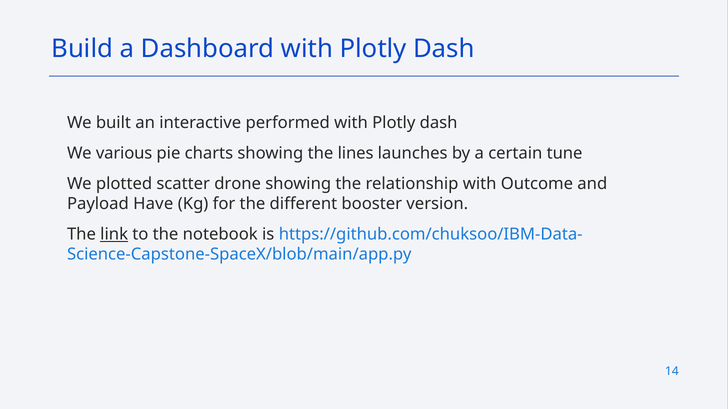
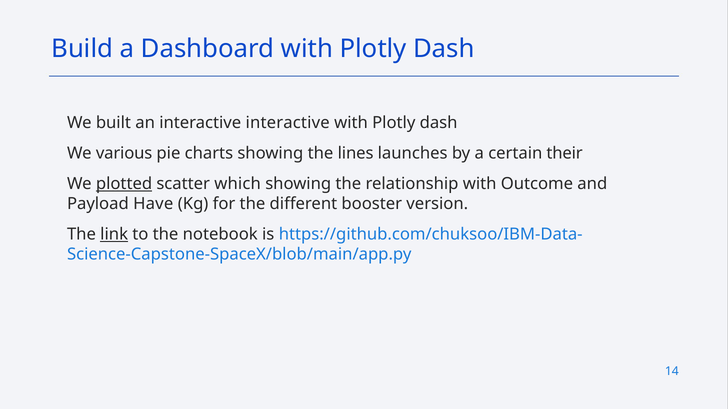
interactive performed: performed -> interactive (288, 123)
tune: tune -> their (565, 154)
plotted underline: none -> present (124, 184)
drone: drone -> which (238, 184)
